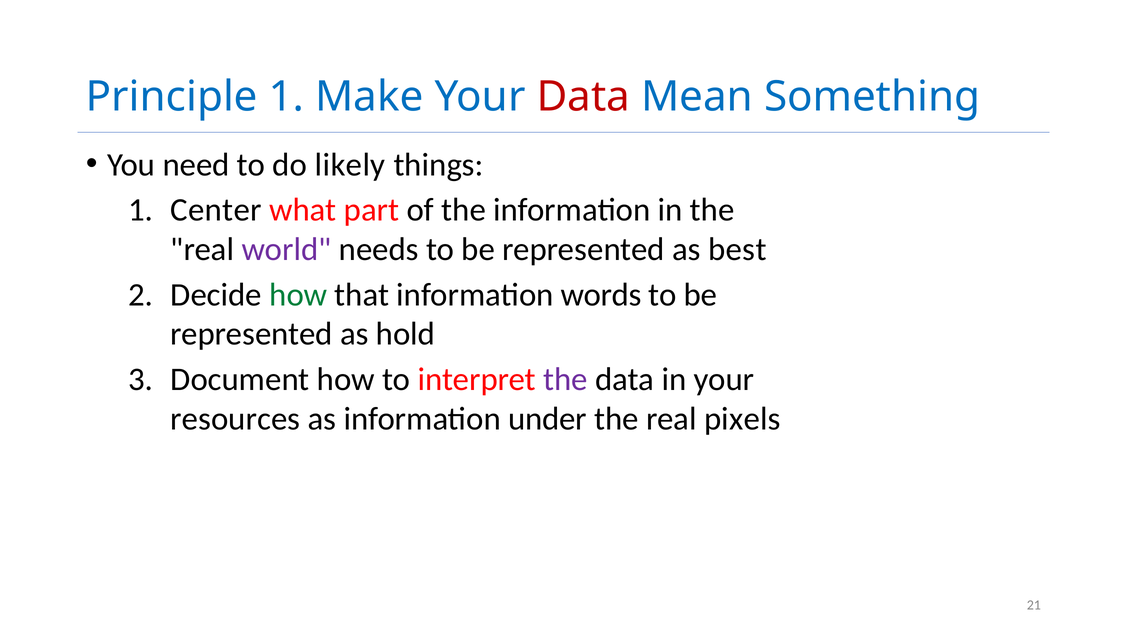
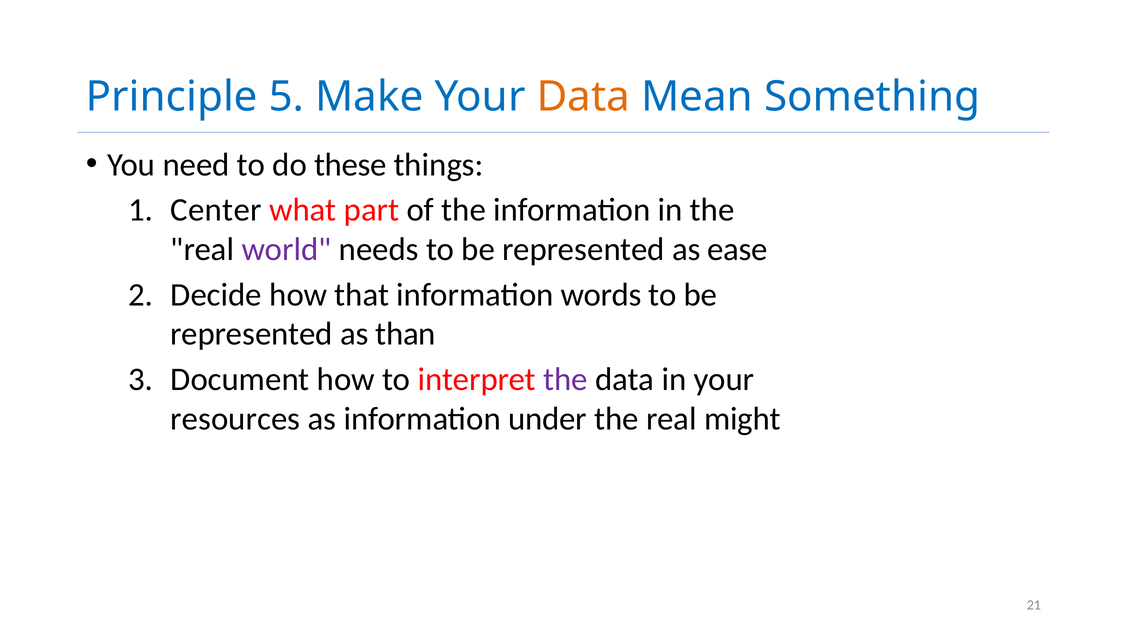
Principle 1: 1 -> 5 (286, 97)
Data colour: red -> orange (583, 97)
likely: likely -> these (350, 165)
best: best -> ease (738, 249)
how colour: green -> black (298, 295)
hold: hold -> than (406, 334)
pixels: pixels -> might (742, 419)
